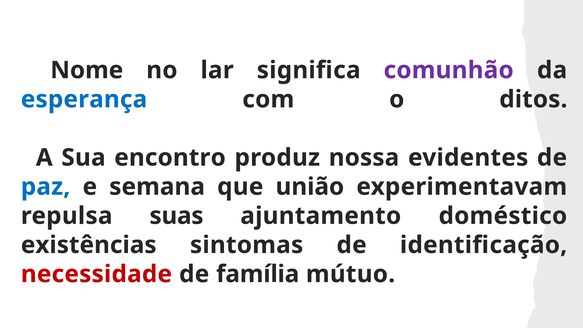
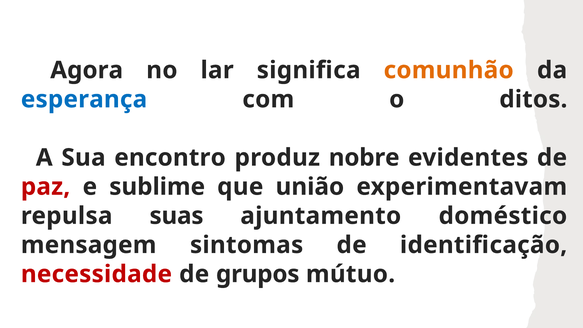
Nome: Nome -> Agora (87, 70)
comunhão colour: purple -> orange (449, 70)
nossa: nossa -> nobre (364, 158)
paz colour: blue -> red (46, 187)
semana: semana -> sublime (157, 187)
existências: existências -> mensagem (89, 245)
família: família -> grupos (258, 274)
